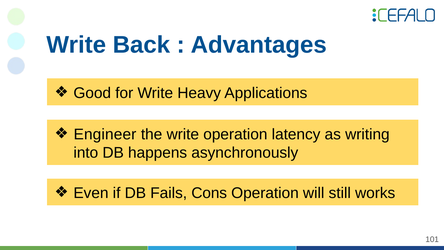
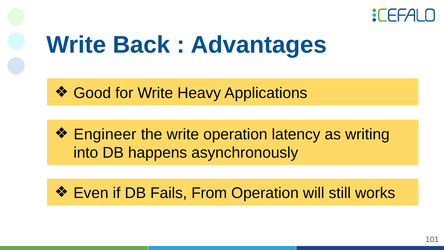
Cons: Cons -> From (209, 193)
